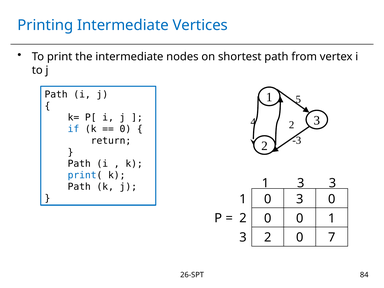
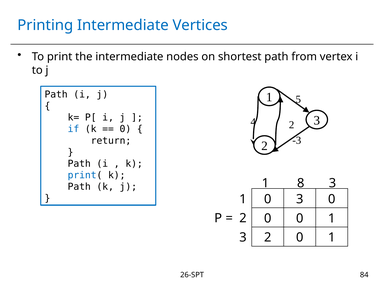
1 3: 3 -> 8 (301, 183)
2 0 7: 7 -> 1 (332, 237)
